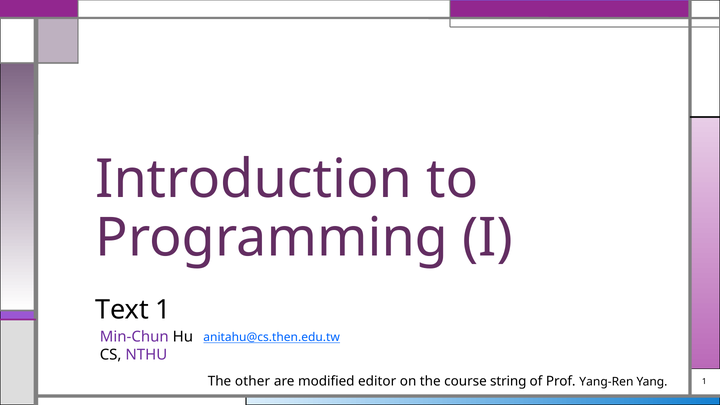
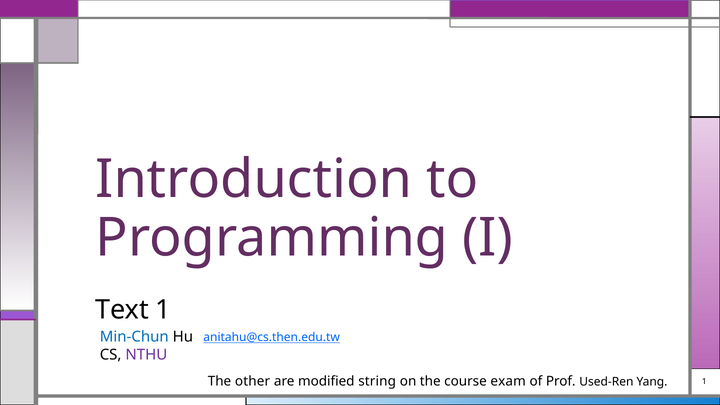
Min-Chun colour: purple -> blue (134, 337)
editor: editor -> string (377, 381)
string: string -> exam (508, 381)
Yang-Ren: Yang-Ren -> Used-Ren (606, 382)
